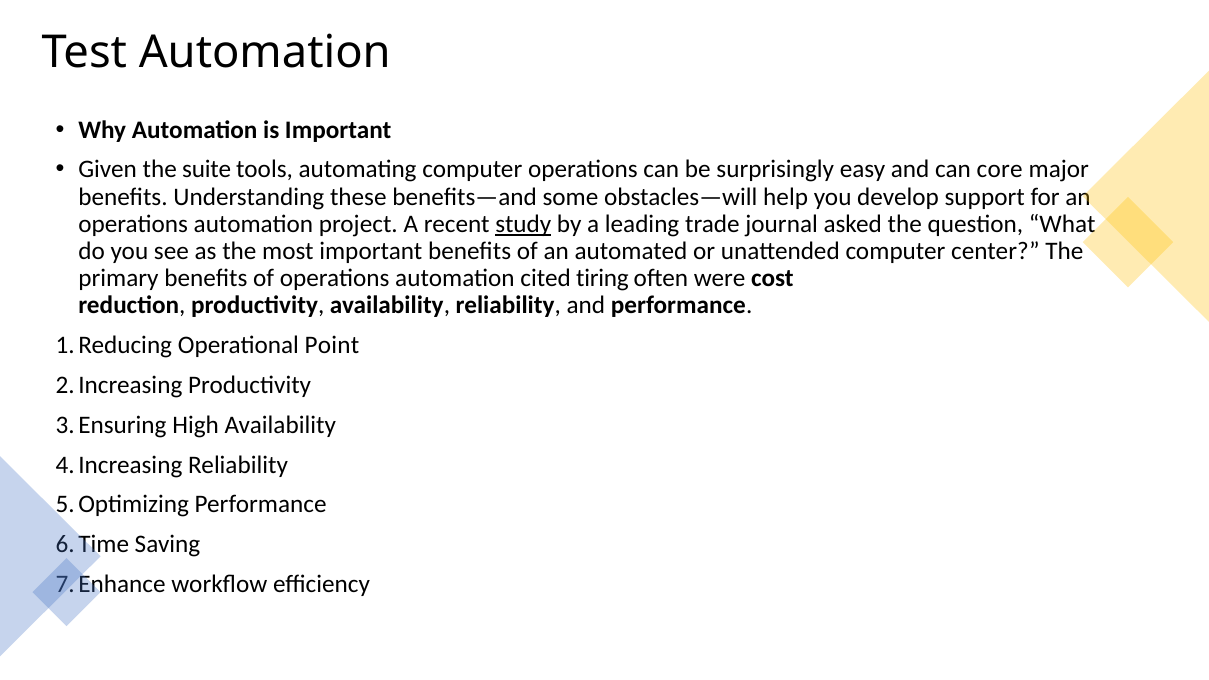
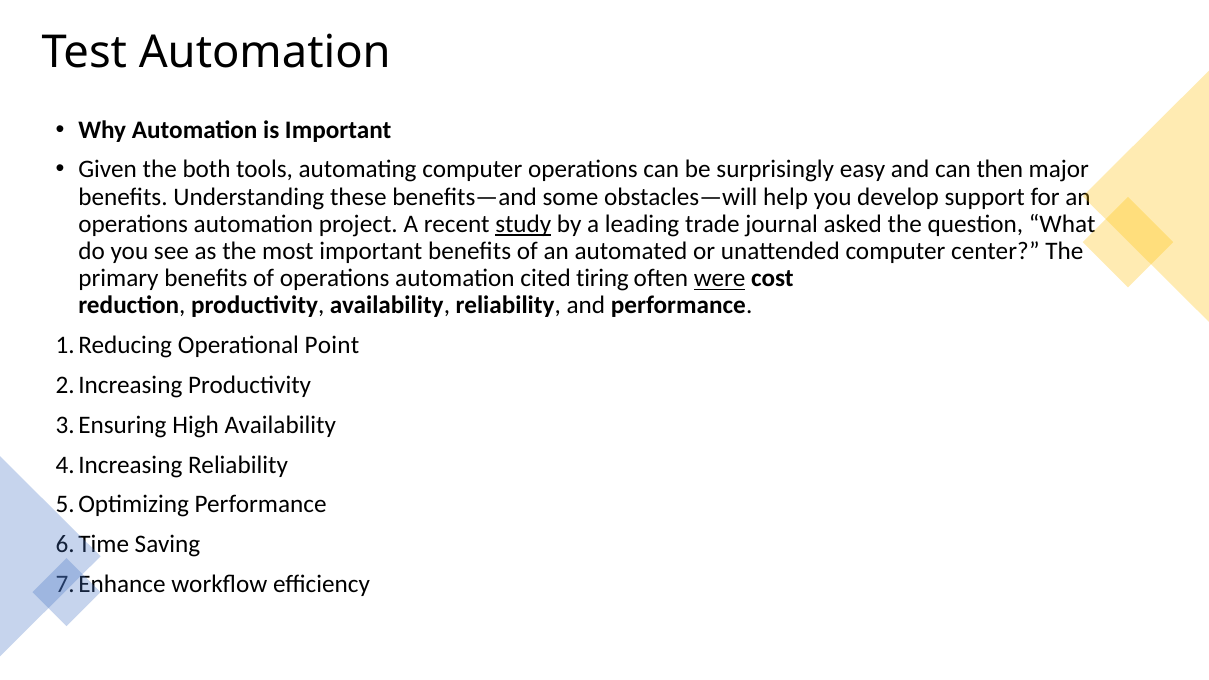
suite: suite -> both (207, 170)
core: core -> then (1000, 170)
were underline: none -> present (720, 278)
